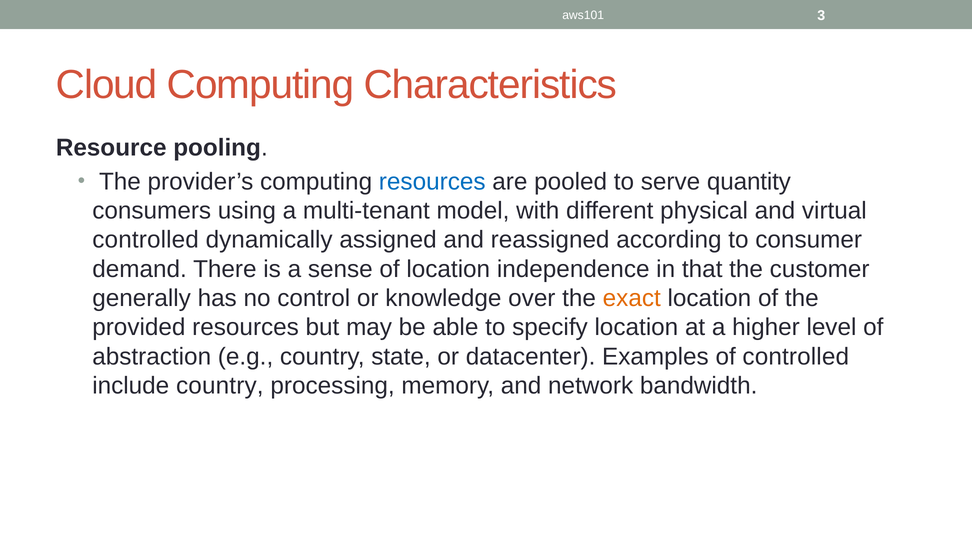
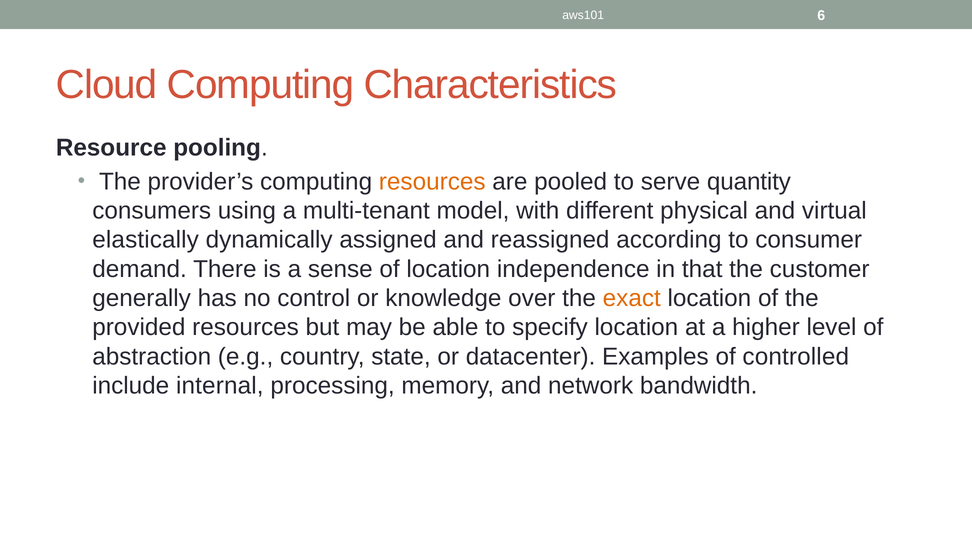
3: 3 -> 6 (821, 16)
resources colour: blue -> orange (432, 182)
controlled: controlled -> elastically (146, 240)
include country: country -> internal (220, 386)
